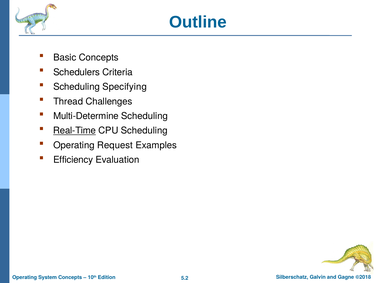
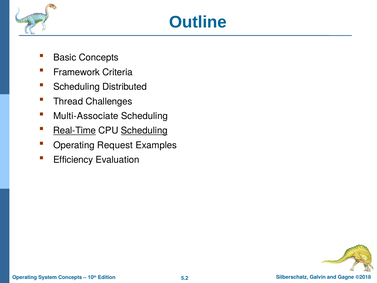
Schedulers: Schedulers -> Framework (77, 72)
Specifying: Specifying -> Distributed (125, 87)
Multi-Determine: Multi-Determine -> Multi-Associate (86, 116)
Scheduling underline: none -> present (144, 131)
